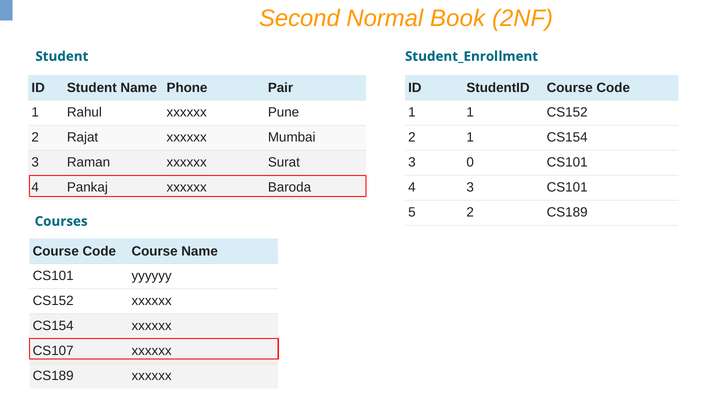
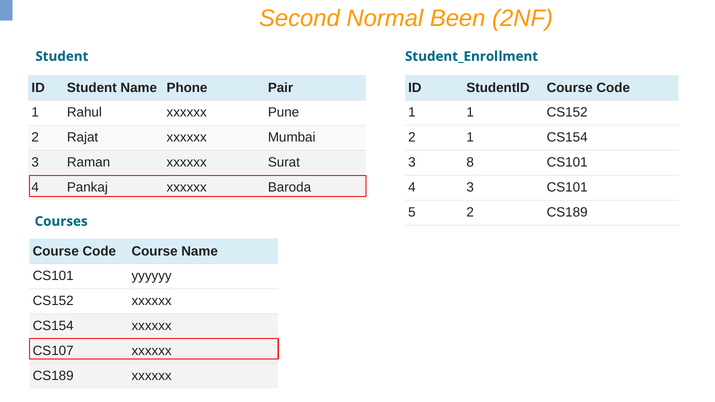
Book: Book -> Been (458, 19)
0: 0 -> 8 (470, 162)
